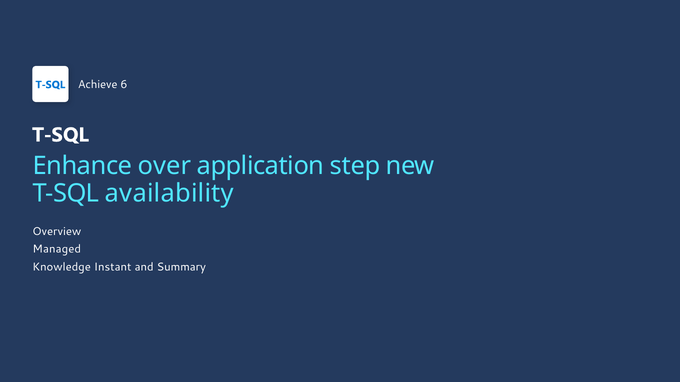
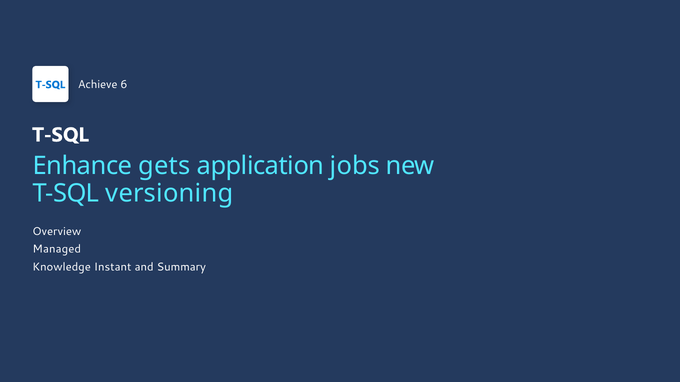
over: over -> gets (164, 166)
step: step -> jobs (355, 166)
availability: availability -> versioning (169, 194)
